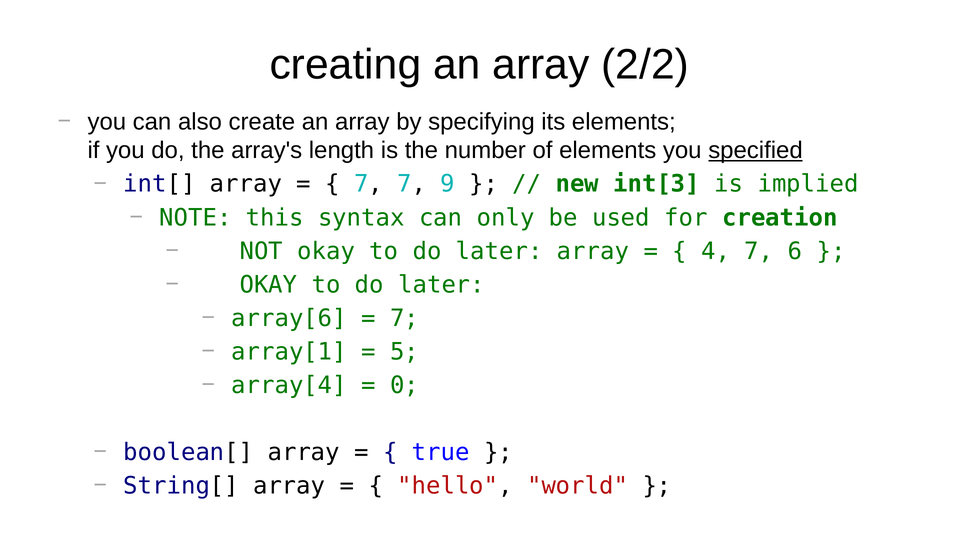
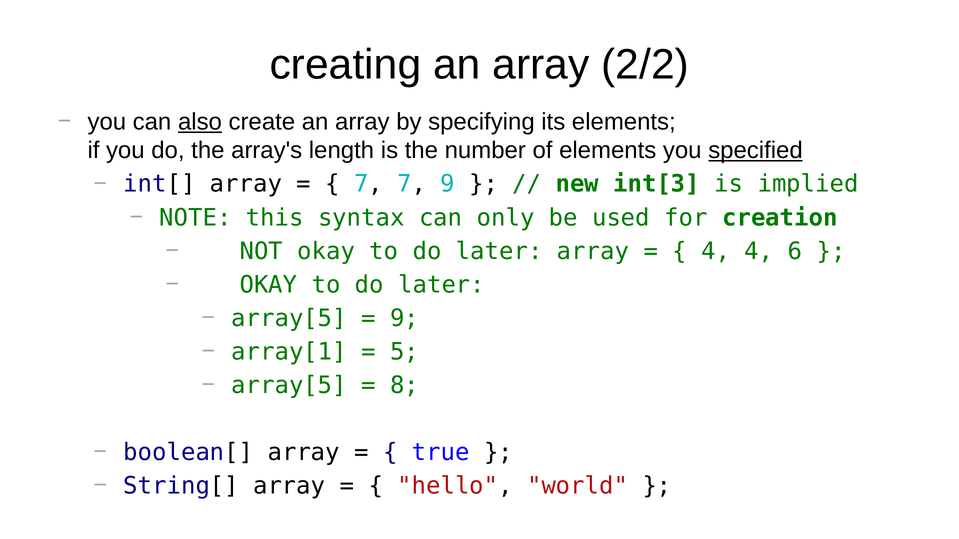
also underline: none -> present (200, 122)
4 7: 7 -> 4 (759, 251)
array[6: array[6 -> array[5 (289, 318)
7: 7 -> 9 (404, 318)
array[4: array[4 -> array[5 (289, 386)
0: 0 -> 8 (404, 386)
